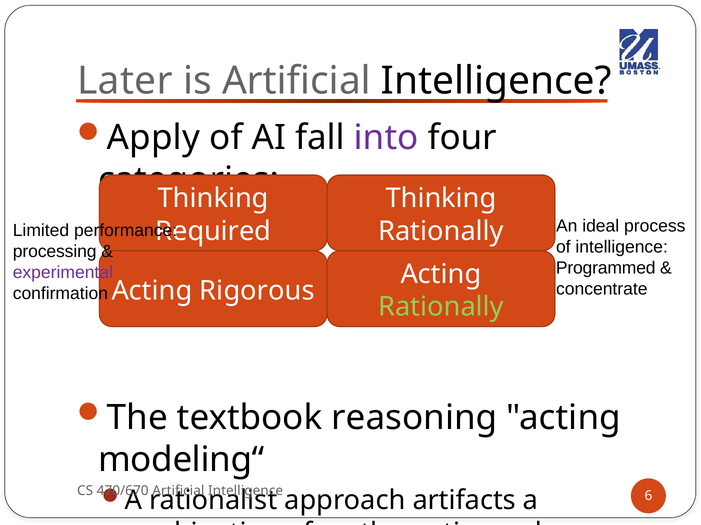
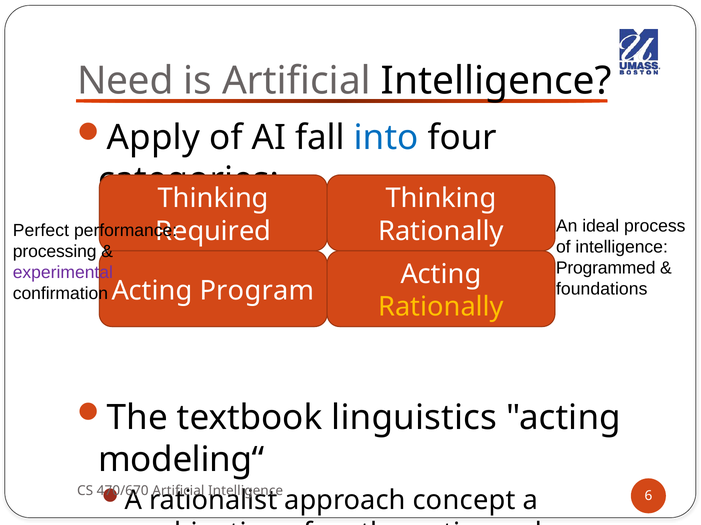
Later: Later -> Need (125, 81)
into colour: purple -> blue (386, 138)
Limited: Limited -> Perfect (41, 231)
concentrate: concentrate -> foundations (602, 289)
Rigorous: Rigorous -> Program (257, 291)
Rationally colour: light green -> yellow (441, 307)
reasoning: reasoning -> linguistics (414, 418)
artifacts: artifacts -> concept (464, 501)
